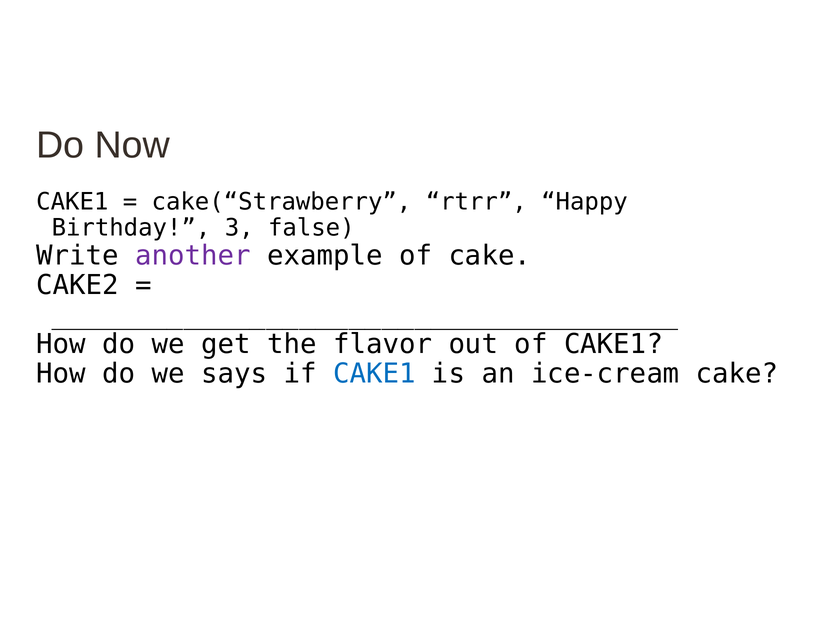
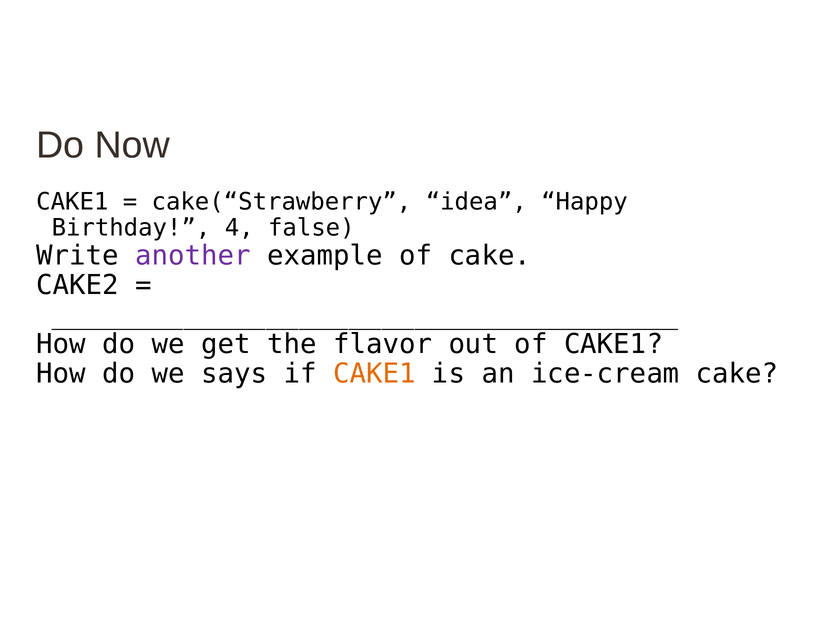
rtrr: rtrr -> idea (476, 202)
3: 3 -> 4 (239, 228)
CAKE1 colour: blue -> orange (374, 374)
